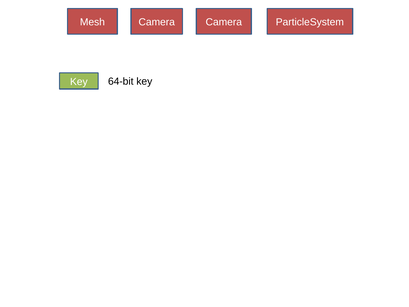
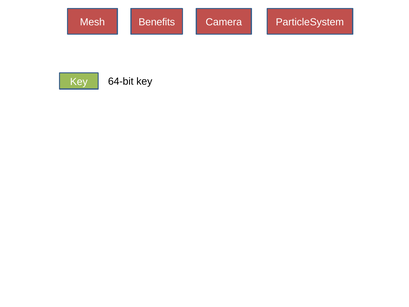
Mesh Camera: Camera -> Benefits (157, 22)
